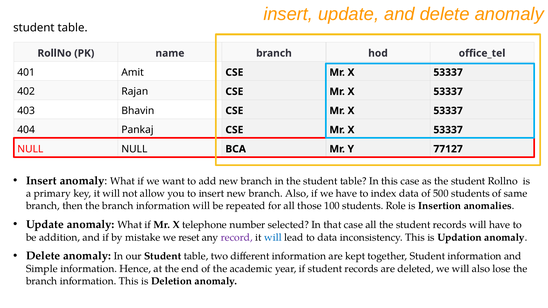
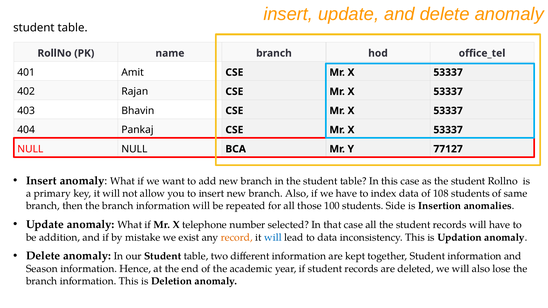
500: 500 -> 108 (441, 194)
Role: Role -> Side (396, 206)
reset: reset -> exist (189, 238)
record colour: purple -> orange (237, 238)
Simple: Simple -> Season (42, 269)
